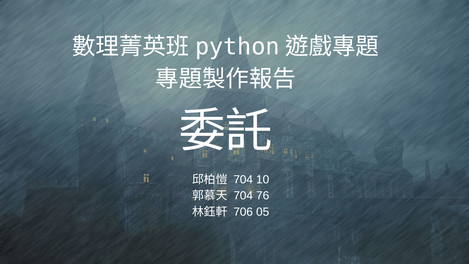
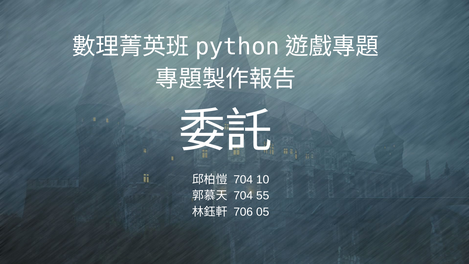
76: 76 -> 55 (263, 196)
